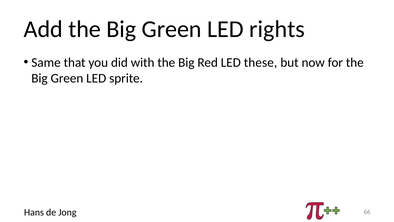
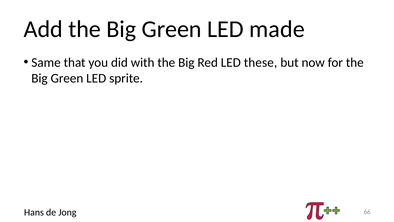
rights: rights -> made (277, 29)
